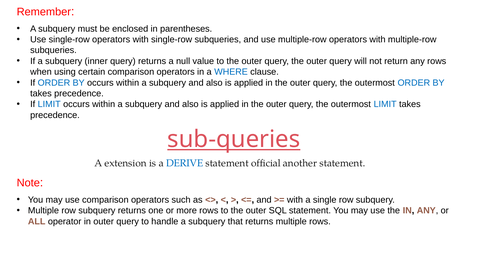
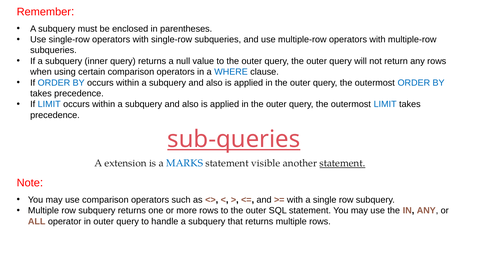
DERIVE: DERIVE -> MARKS (185, 163)
official: official -> visible (266, 163)
statement underline: none -> present (342, 163)
